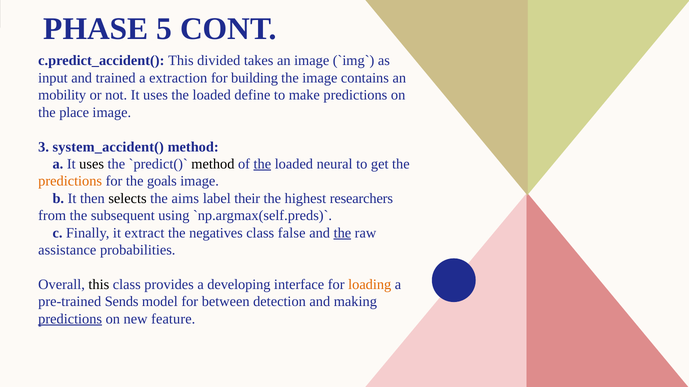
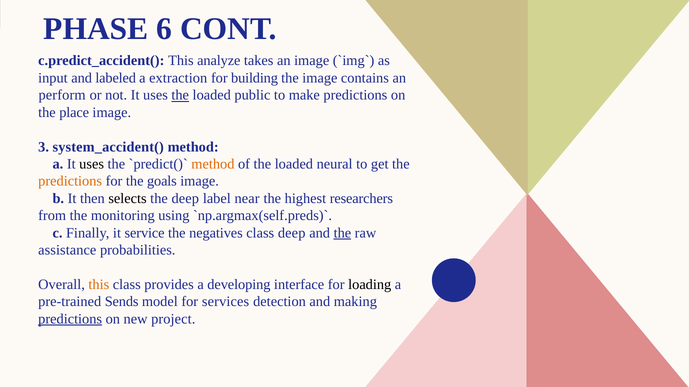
5: 5 -> 6 (164, 29)
divided: divided -> analyze (219, 61)
trained: trained -> labeled (116, 78)
mobility: mobility -> perform (62, 95)
the underline: none -> present (180, 95)
define: define -> public (252, 95)
method colour: black -> orange (213, 164)
the underline: present -> none (262, 164)
the aims: aims -> deep (185, 199)
their: their -> near (247, 199)
subsequent: subsequent -> monitoring (123, 216)
extract: extract -> service (145, 233)
class false: false -> deep (292, 233)
this colour: black -> orange (99, 285)
loading colour: orange -> black (370, 285)
between: between -> services (226, 302)
feature: feature -> project (173, 319)
